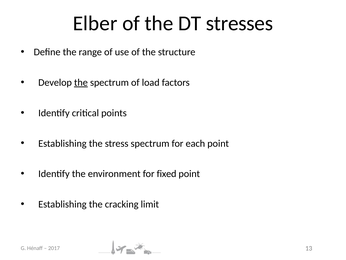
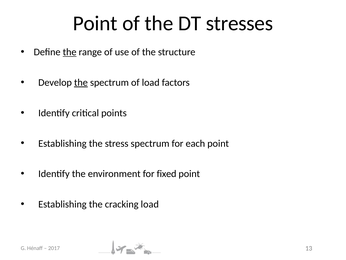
Elber: Elber -> Point (95, 23)
the underline: none -> present (70, 52)
cracking limit: limit -> load (150, 204)
